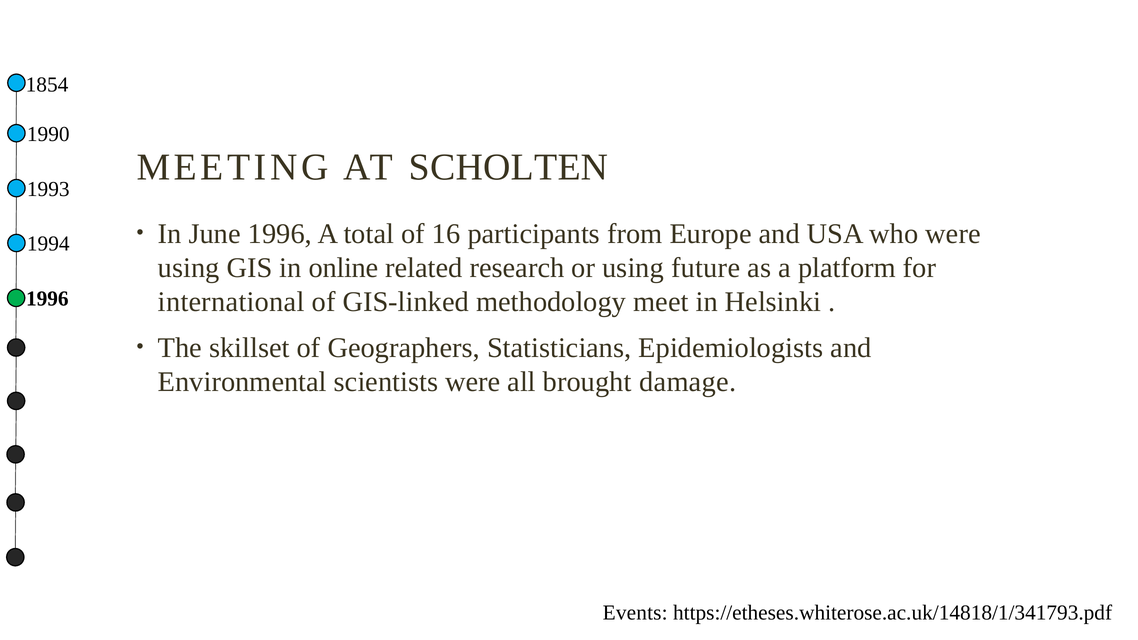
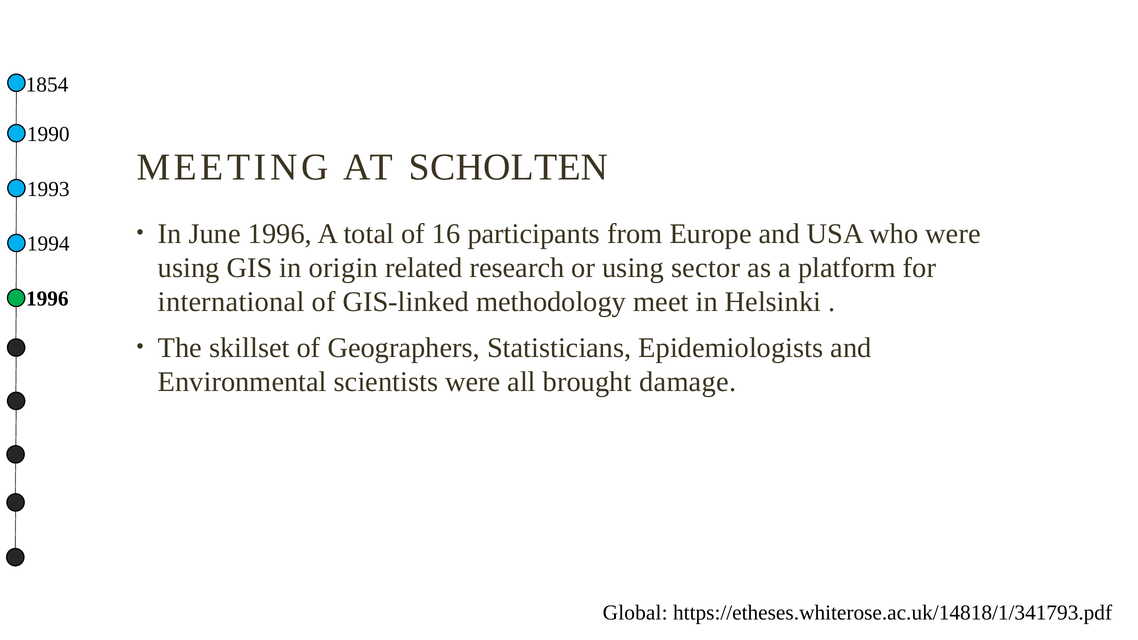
online: online -> origin (343, 268)
future: future -> sector (706, 268)
Events: Events -> Global (635, 613)
